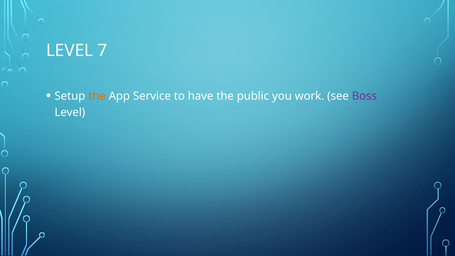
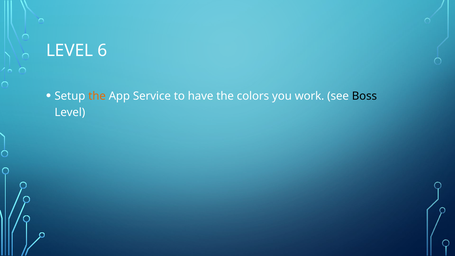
7: 7 -> 6 (102, 51)
public: public -> colors (253, 96)
Boss colour: purple -> black (364, 96)
